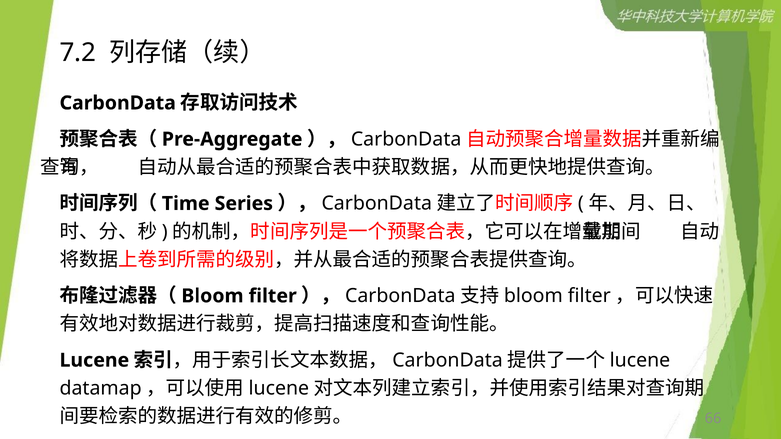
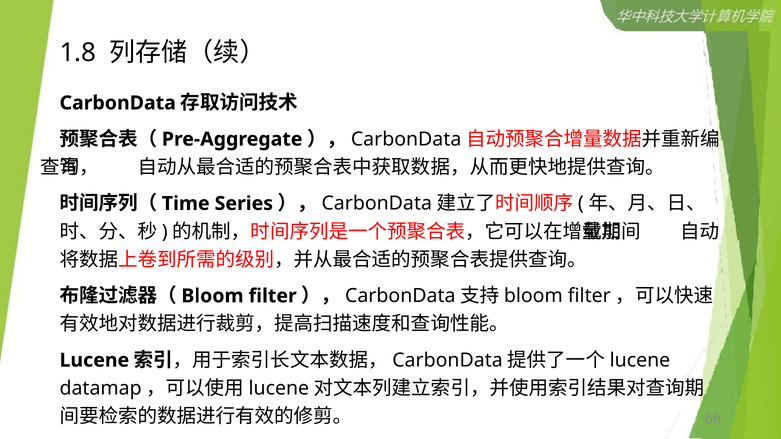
7.2: 7.2 -> 1.8 (78, 53)
